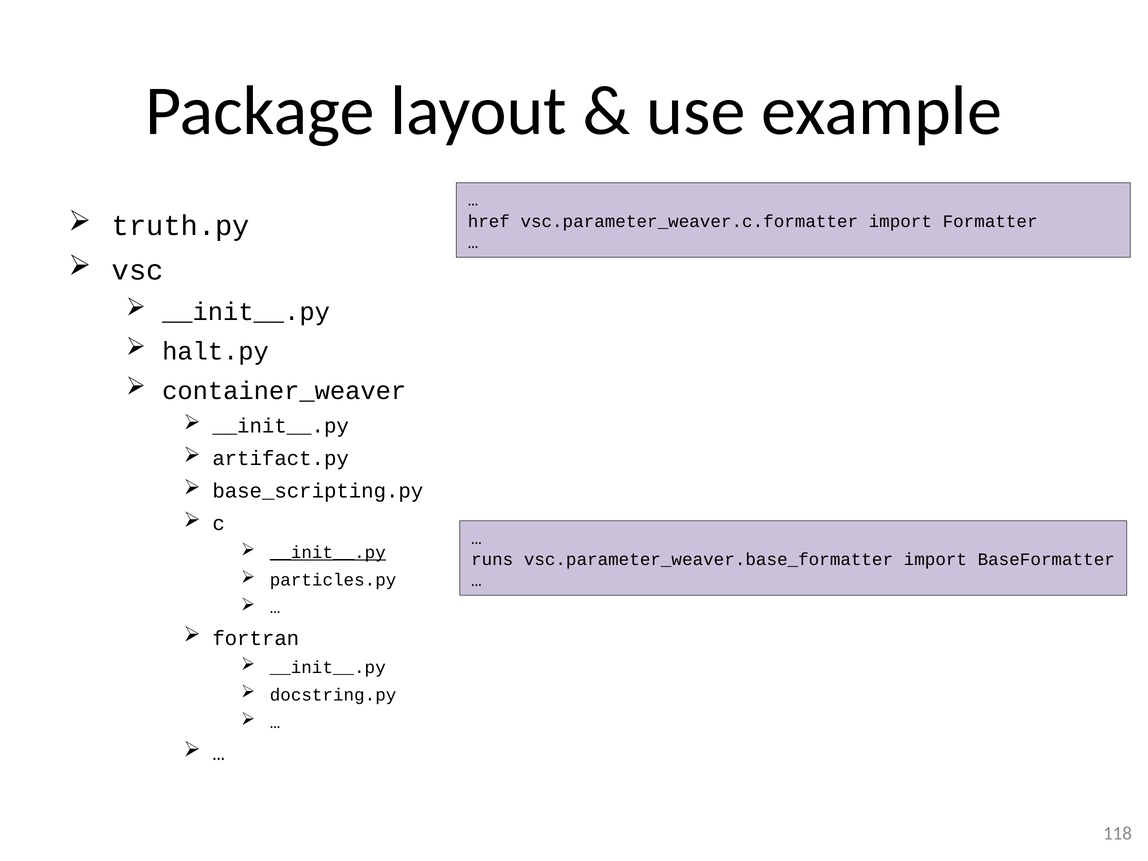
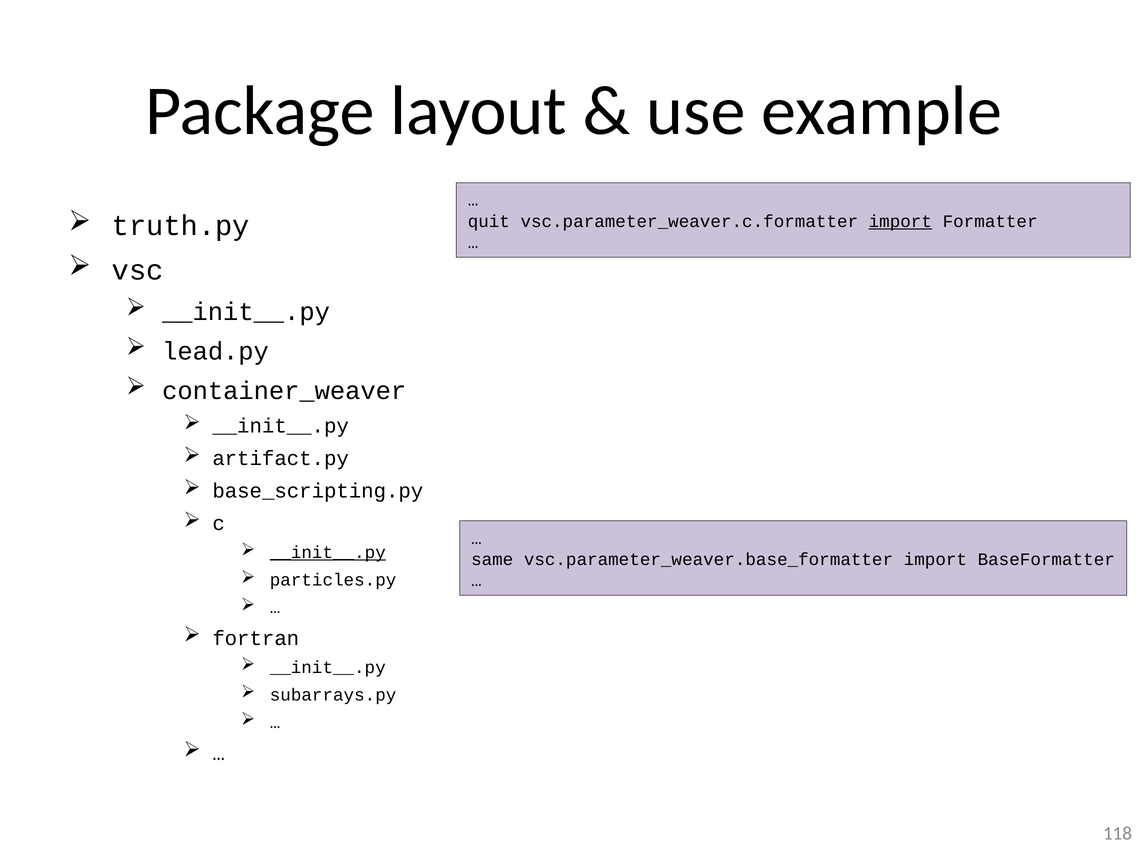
href: href -> quit (489, 221)
import underline: none -> present (900, 221)
halt.py: halt.py -> lead.py (216, 351)
runs: runs -> same (492, 559)
docstring.py: docstring.py -> subarrays.py (333, 695)
